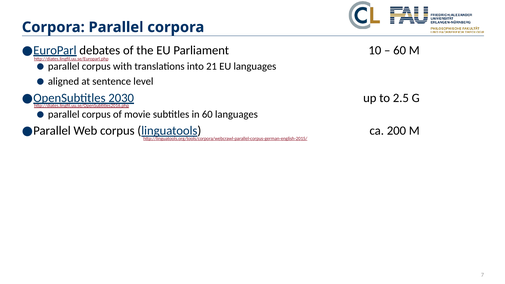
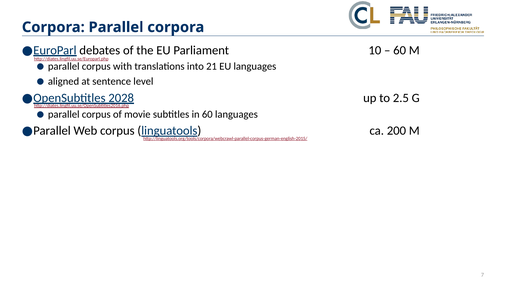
2030: 2030 -> 2028 (121, 98)
